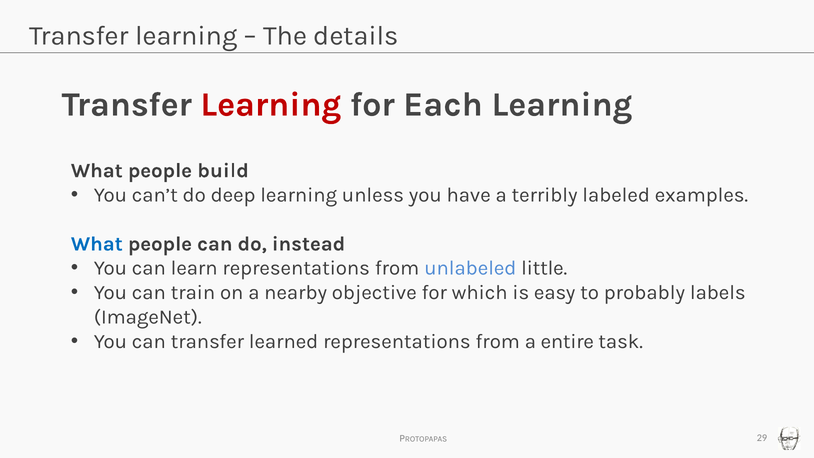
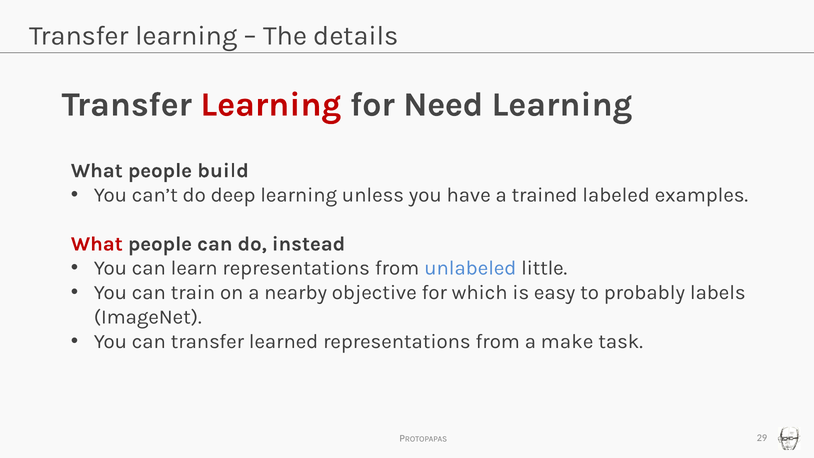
Each: Each -> Need (443, 104)
terribly: terribly -> trained (545, 195)
What colour: blue -> red (97, 244)
entire: entire -> make (567, 341)
